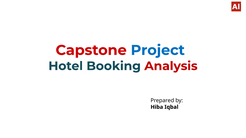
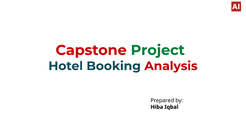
Project colour: blue -> green (158, 50)
